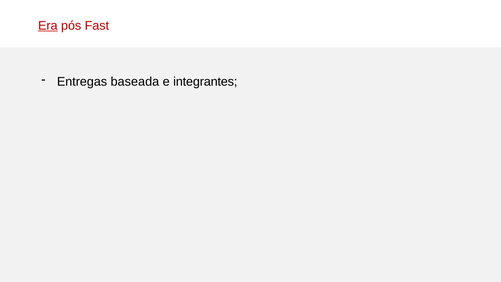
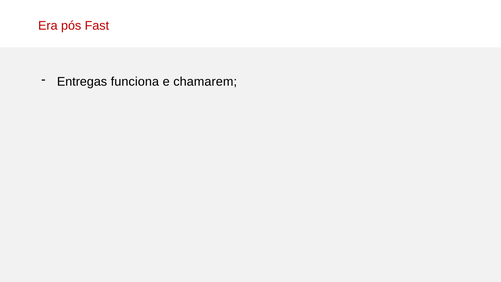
Era underline: present -> none (48, 26)
baseada: baseada -> funciona (135, 82)
integrantes: integrantes -> chamarem (205, 82)
